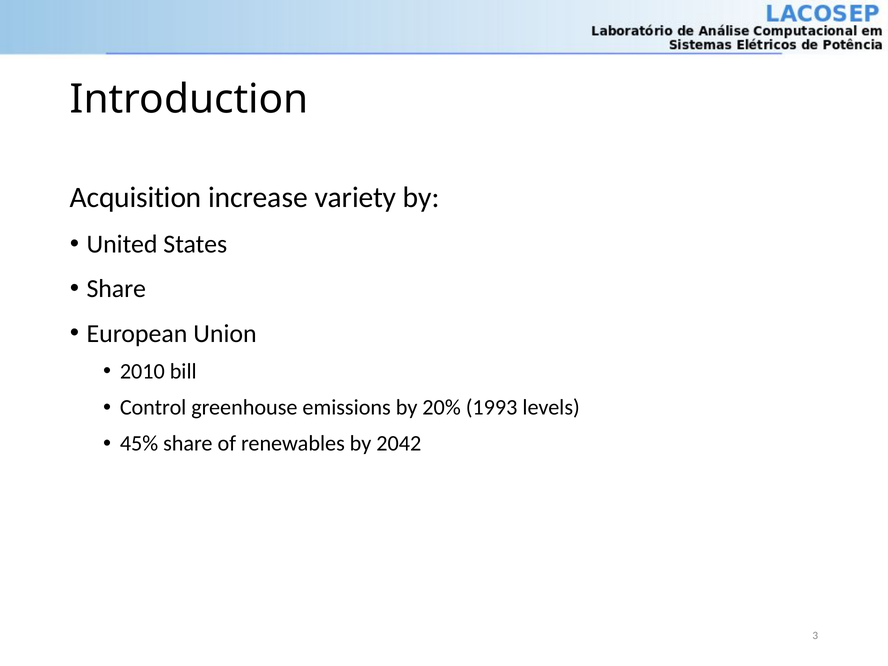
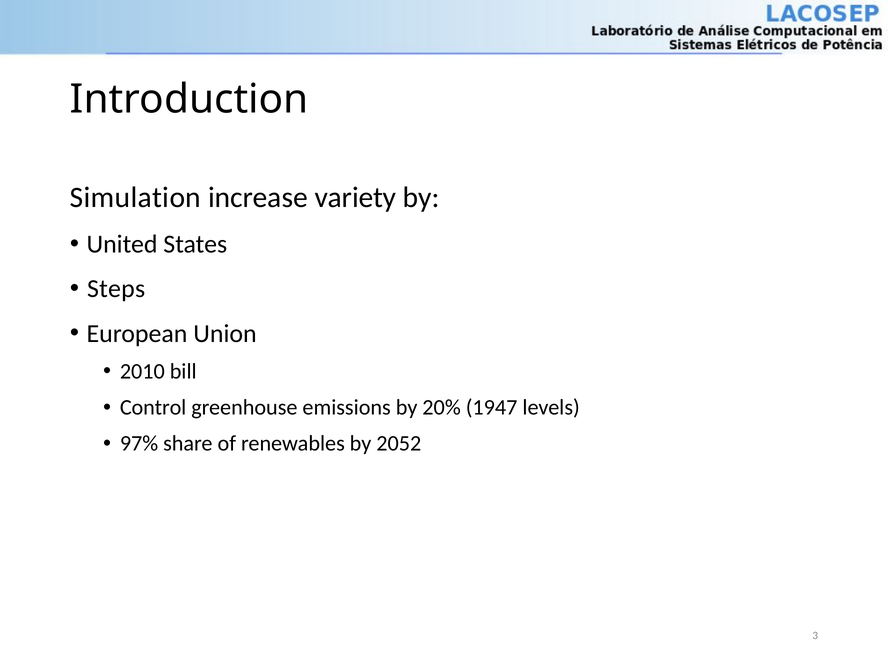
Acquisition: Acquisition -> Simulation (135, 198)
Share: Share -> Steps (116, 289)
1993: 1993 -> 1947 (492, 408)
45%: 45% -> 97% (139, 444)
2042: 2042 -> 2052 (399, 444)
